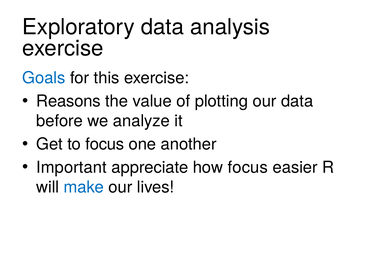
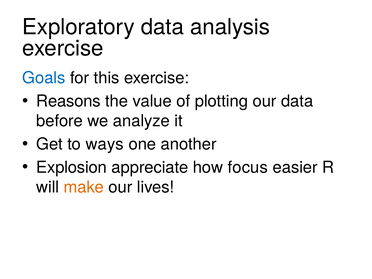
to focus: focus -> ways (105, 144)
Important: Important -> Explosion (72, 167)
make colour: blue -> orange (84, 187)
